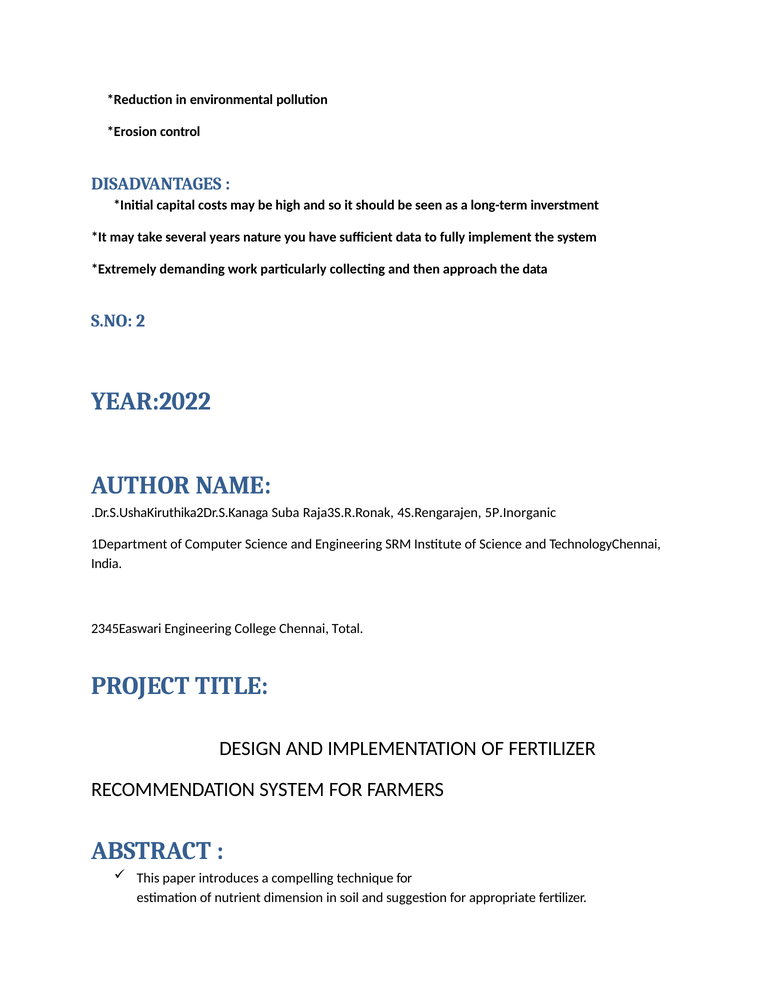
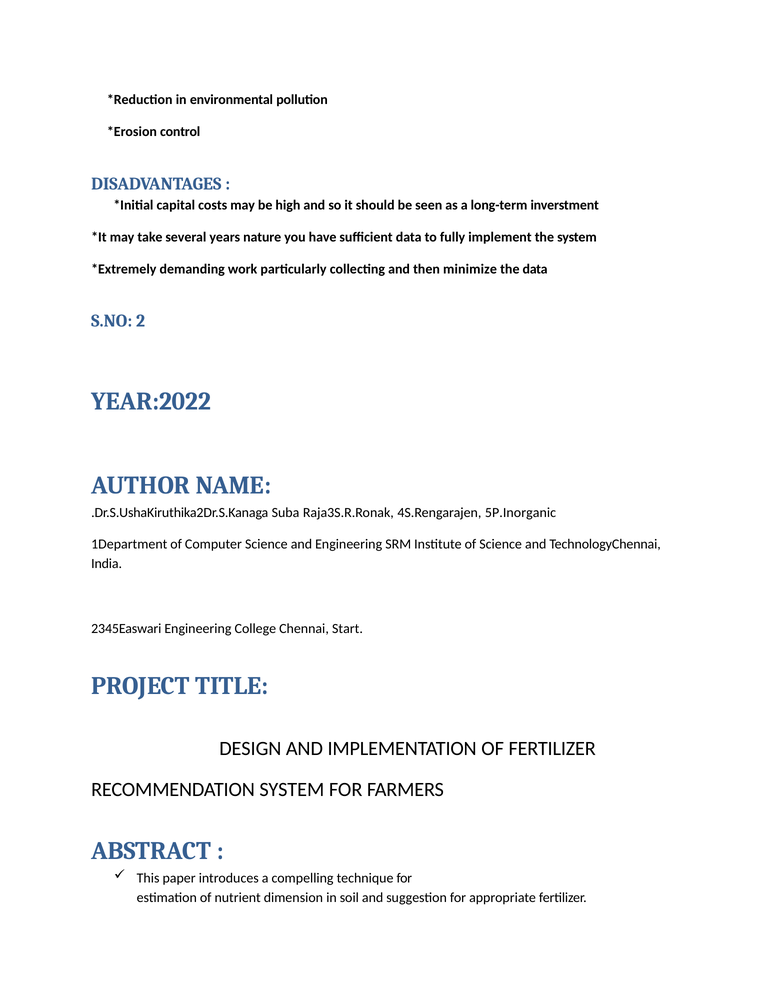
approach: approach -> minimize (470, 269)
Total: Total -> Start (347, 629)
